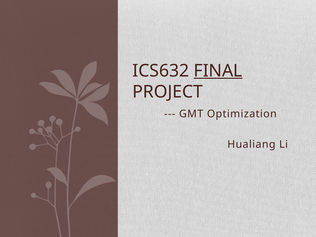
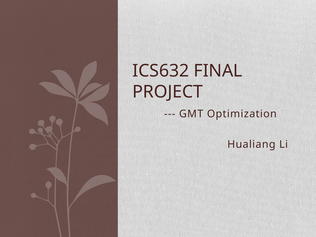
FINAL underline: present -> none (218, 71)
